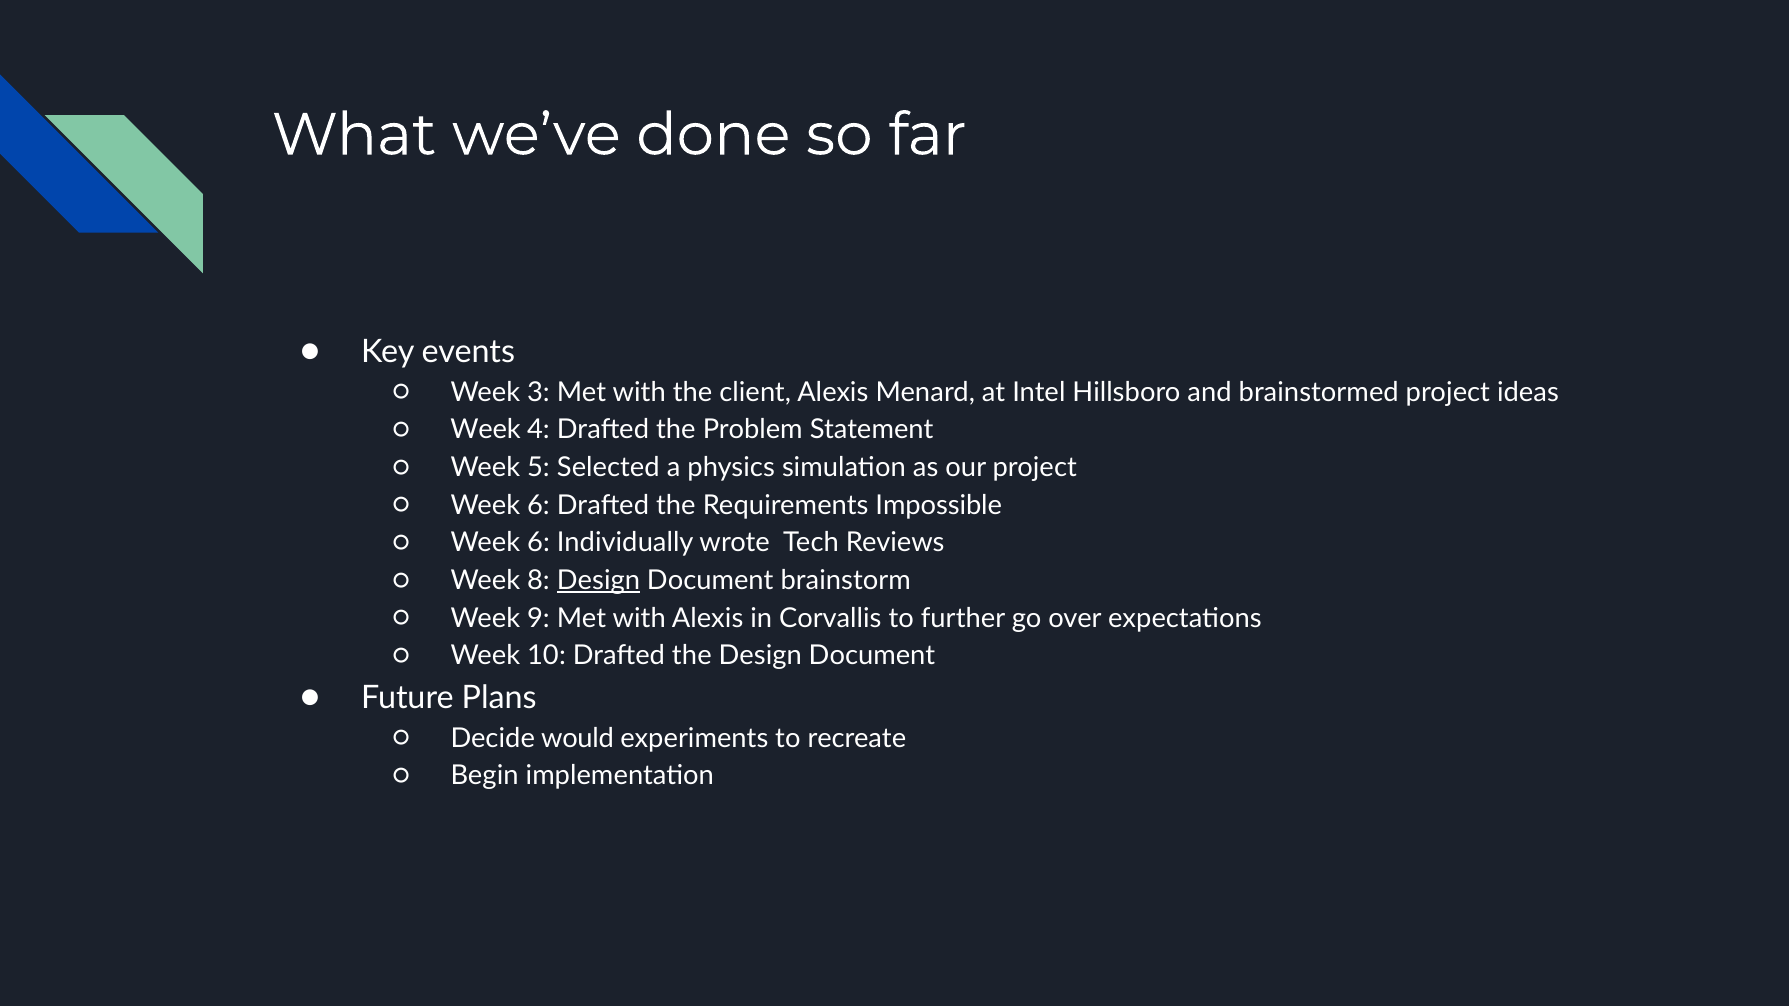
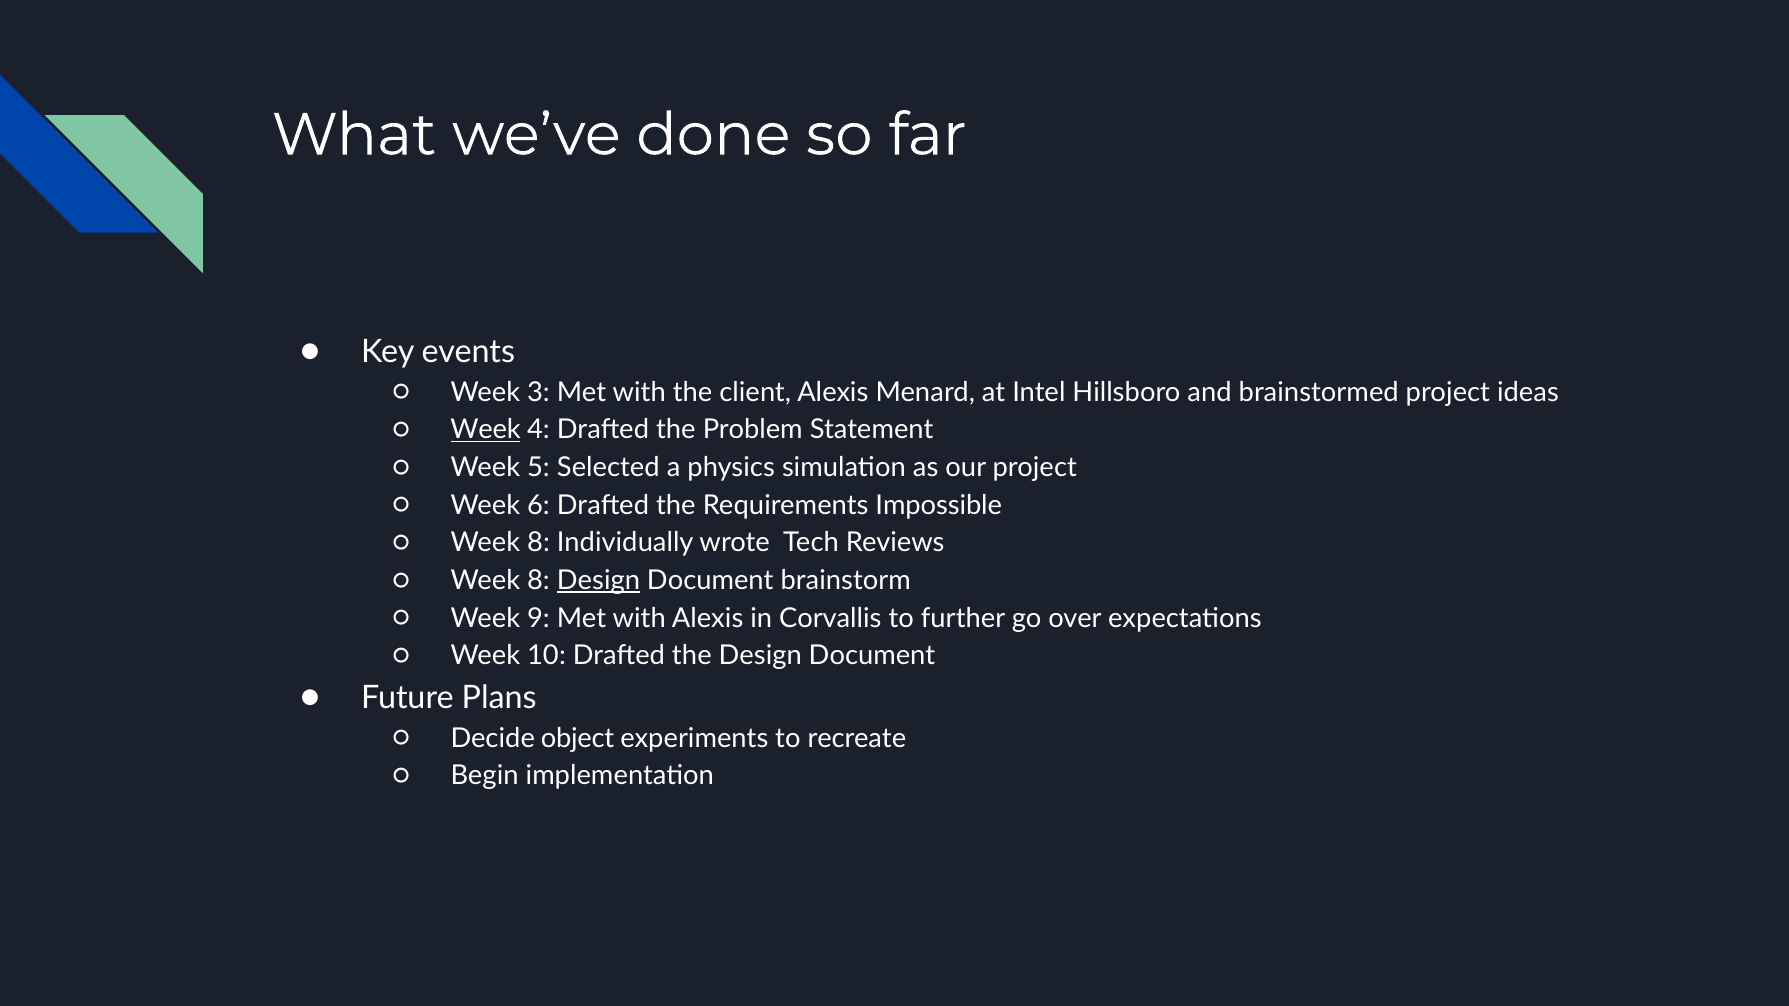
Week underline: none -> present (486, 430)
6: 6 -> 8 (539, 543)
would: would -> object (578, 738)
